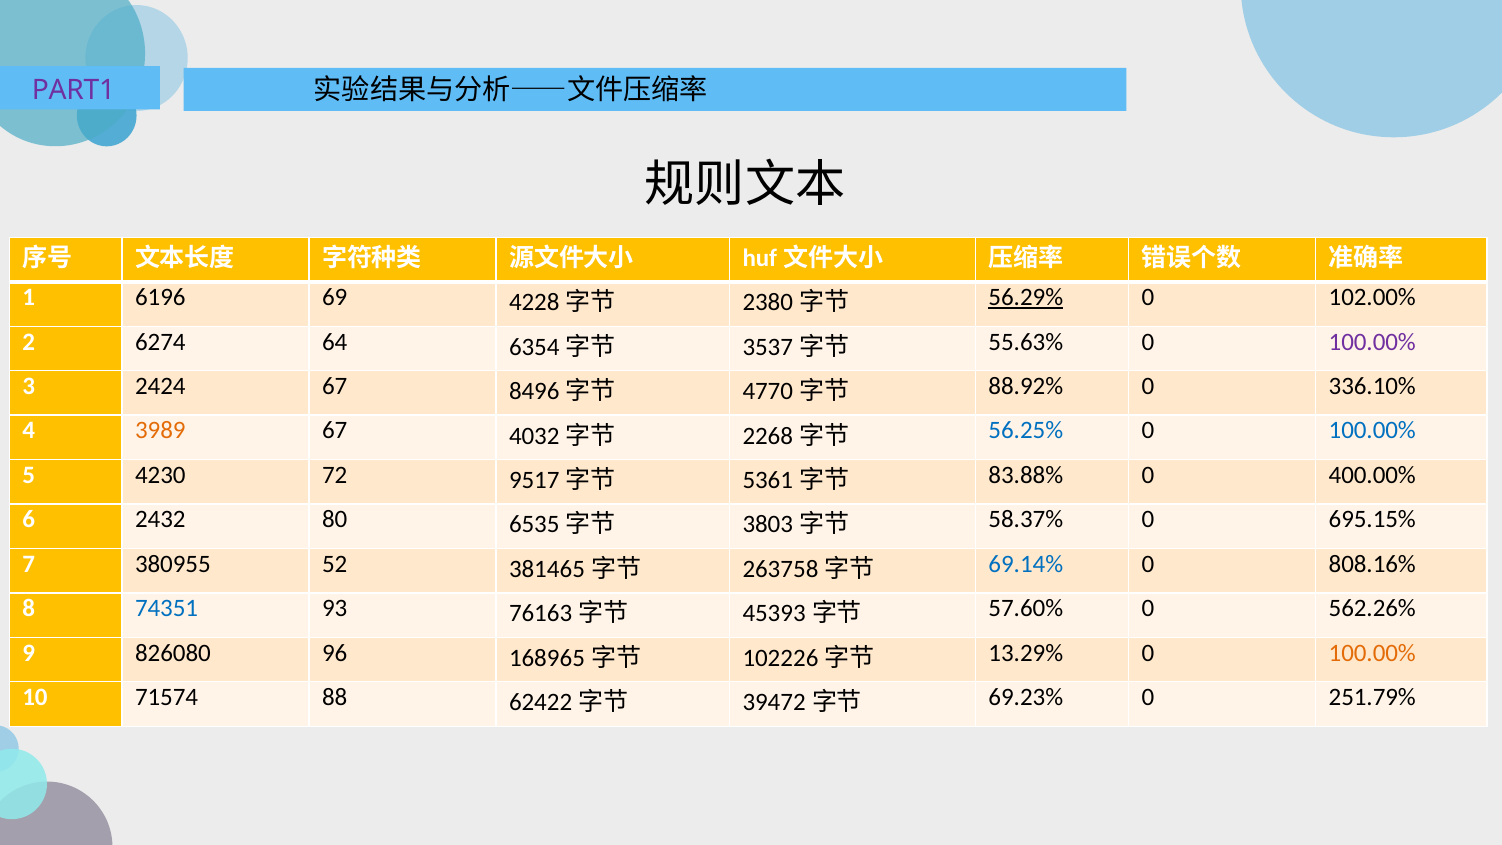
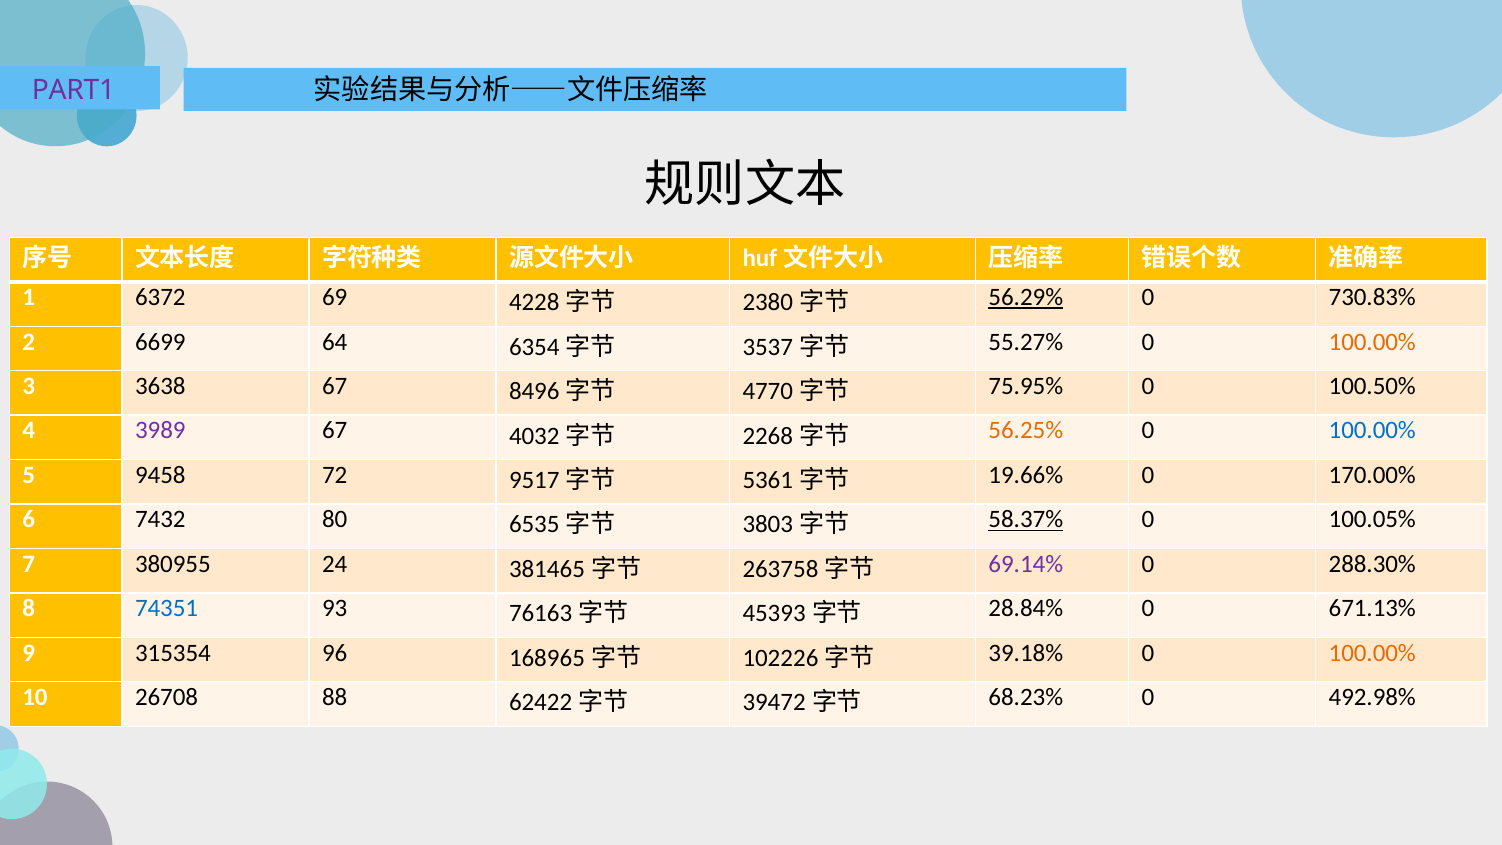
6196: 6196 -> 6372 (160, 297)
102.00%: 102.00% -> 730.83% (1372, 297)
6274: 6274 -> 6699 (160, 342)
55.63%: 55.63% -> 55.27% (1026, 342)
100.00% colour: purple -> orange (1372, 342)
2424: 2424 -> 3638 (160, 386)
88.92%: 88.92% -> 75.95% (1026, 386)
336.10%: 336.10% -> 100.50% (1372, 386)
3989 colour: orange -> purple (160, 431)
56.25% colour: blue -> orange (1026, 431)
4230: 4230 -> 9458 (160, 475)
83.88%: 83.88% -> 19.66% (1026, 475)
400.00%: 400.00% -> 170.00% (1372, 475)
2432: 2432 -> 7432 (160, 520)
58.37% underline: none -> present (1026, 520)
695.15%: 695.15% -> 100.05% (1372, 520)
52: 52 -> 24 (335, 564)
69.14% colour: blue -> purple (1026, 564)
808.16%: 808.16% -> 288.30% (1372, 564)
57.60%: 57.60% -> 28.84% (1026, 608)
562.26%: 562.26% -> 671.13% (1372, 608)
826080: 826080 -> 315354 (173, 653)
13.29%: 13.29% -> 39.18% (1026, 653)
71574: 71574 -> 26708 (167, 697)
69.23%: 69.23% -> 68.23% (1026, 697)
251.79%: 251.79% -> 492.98% (1372, 697)
